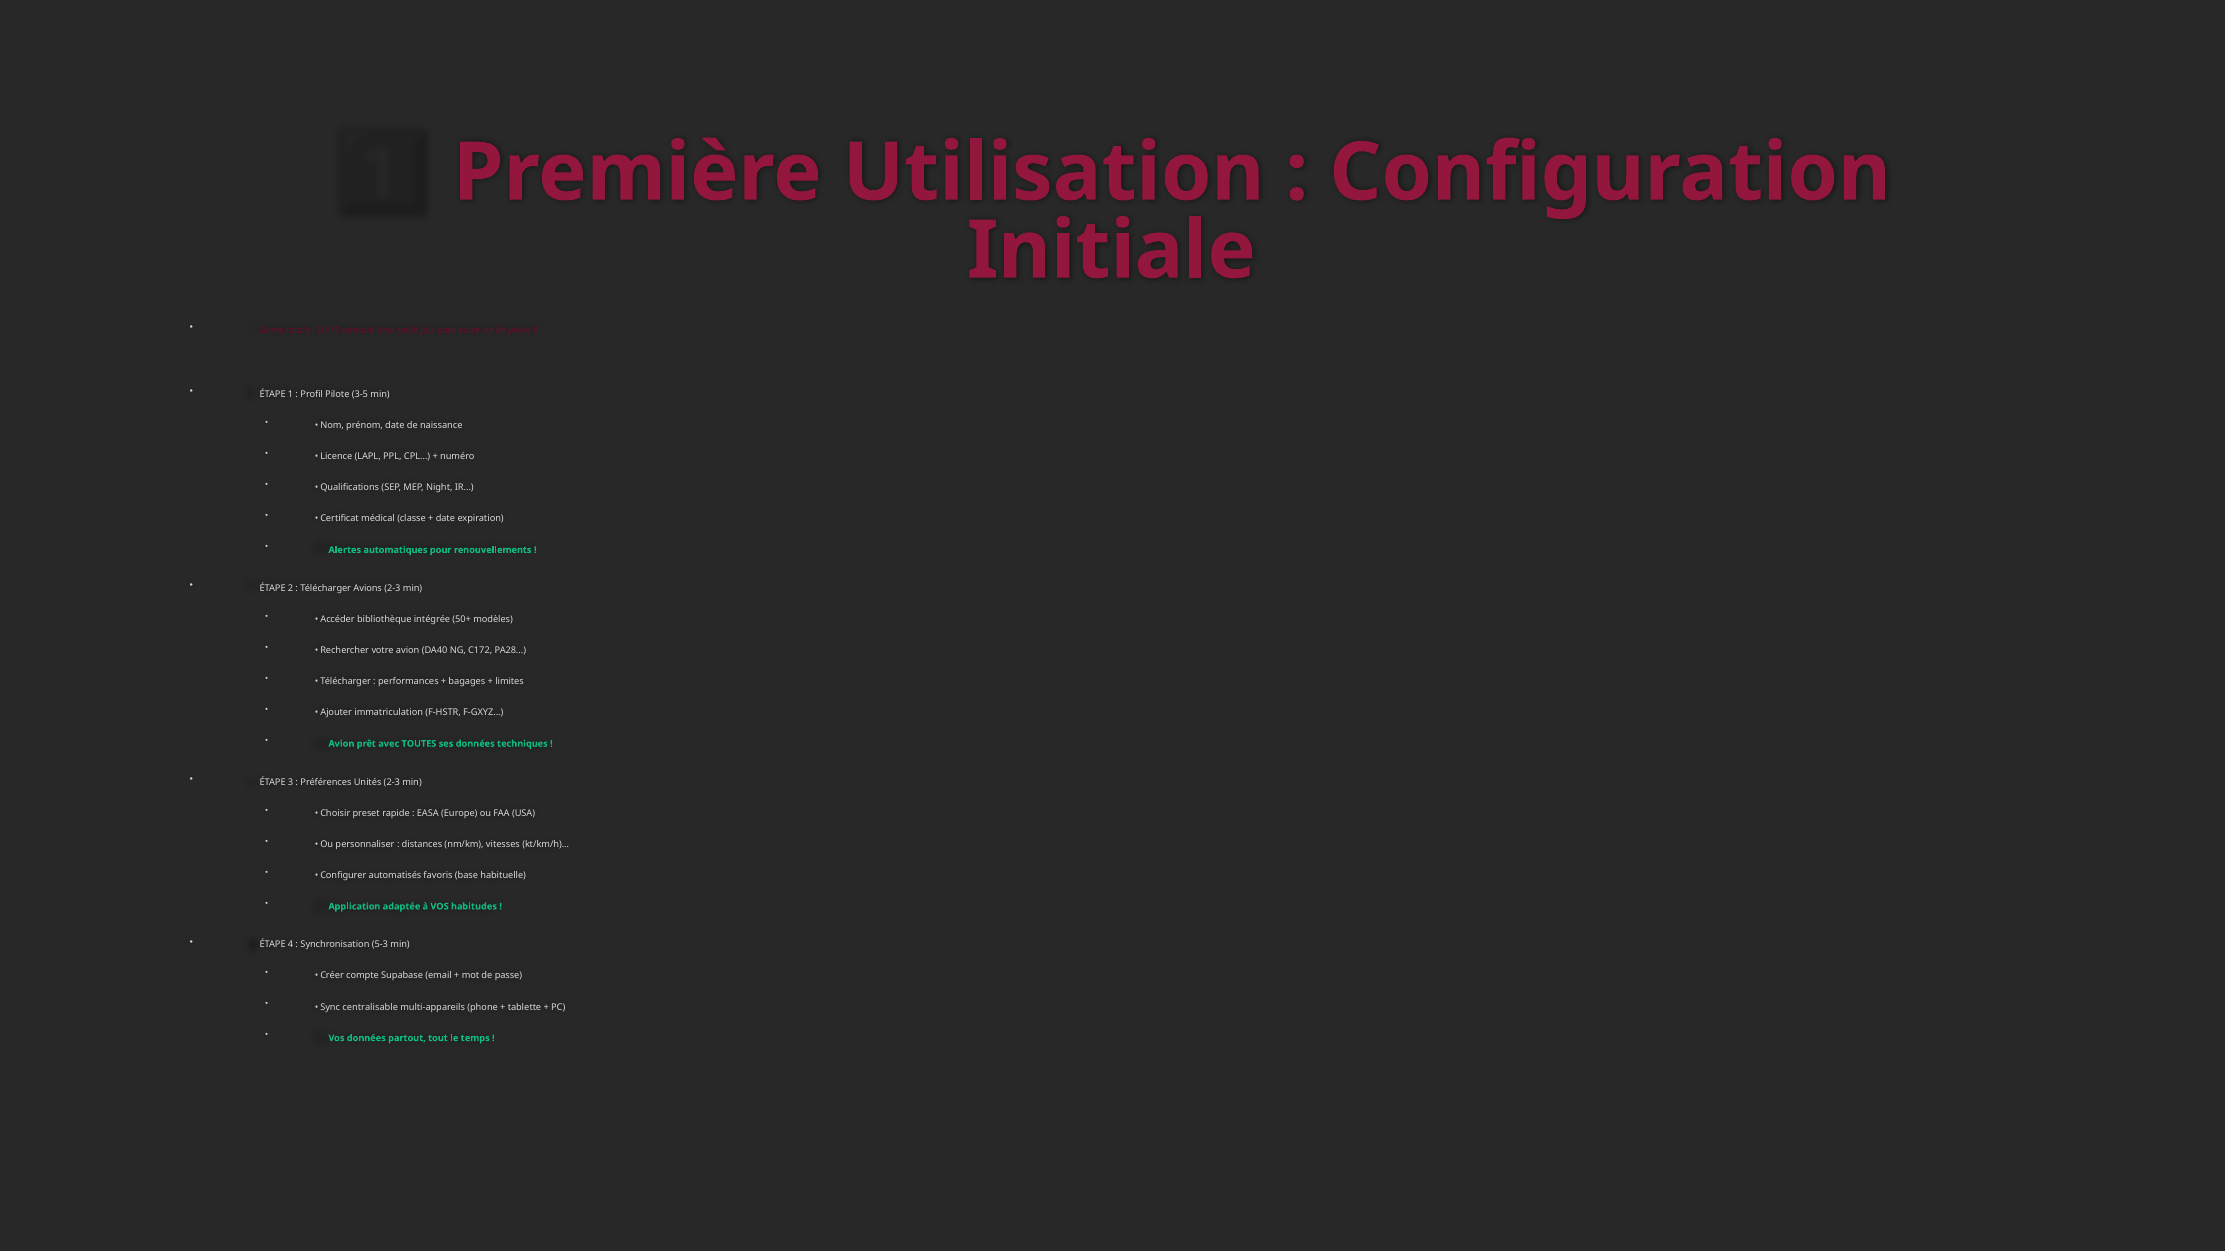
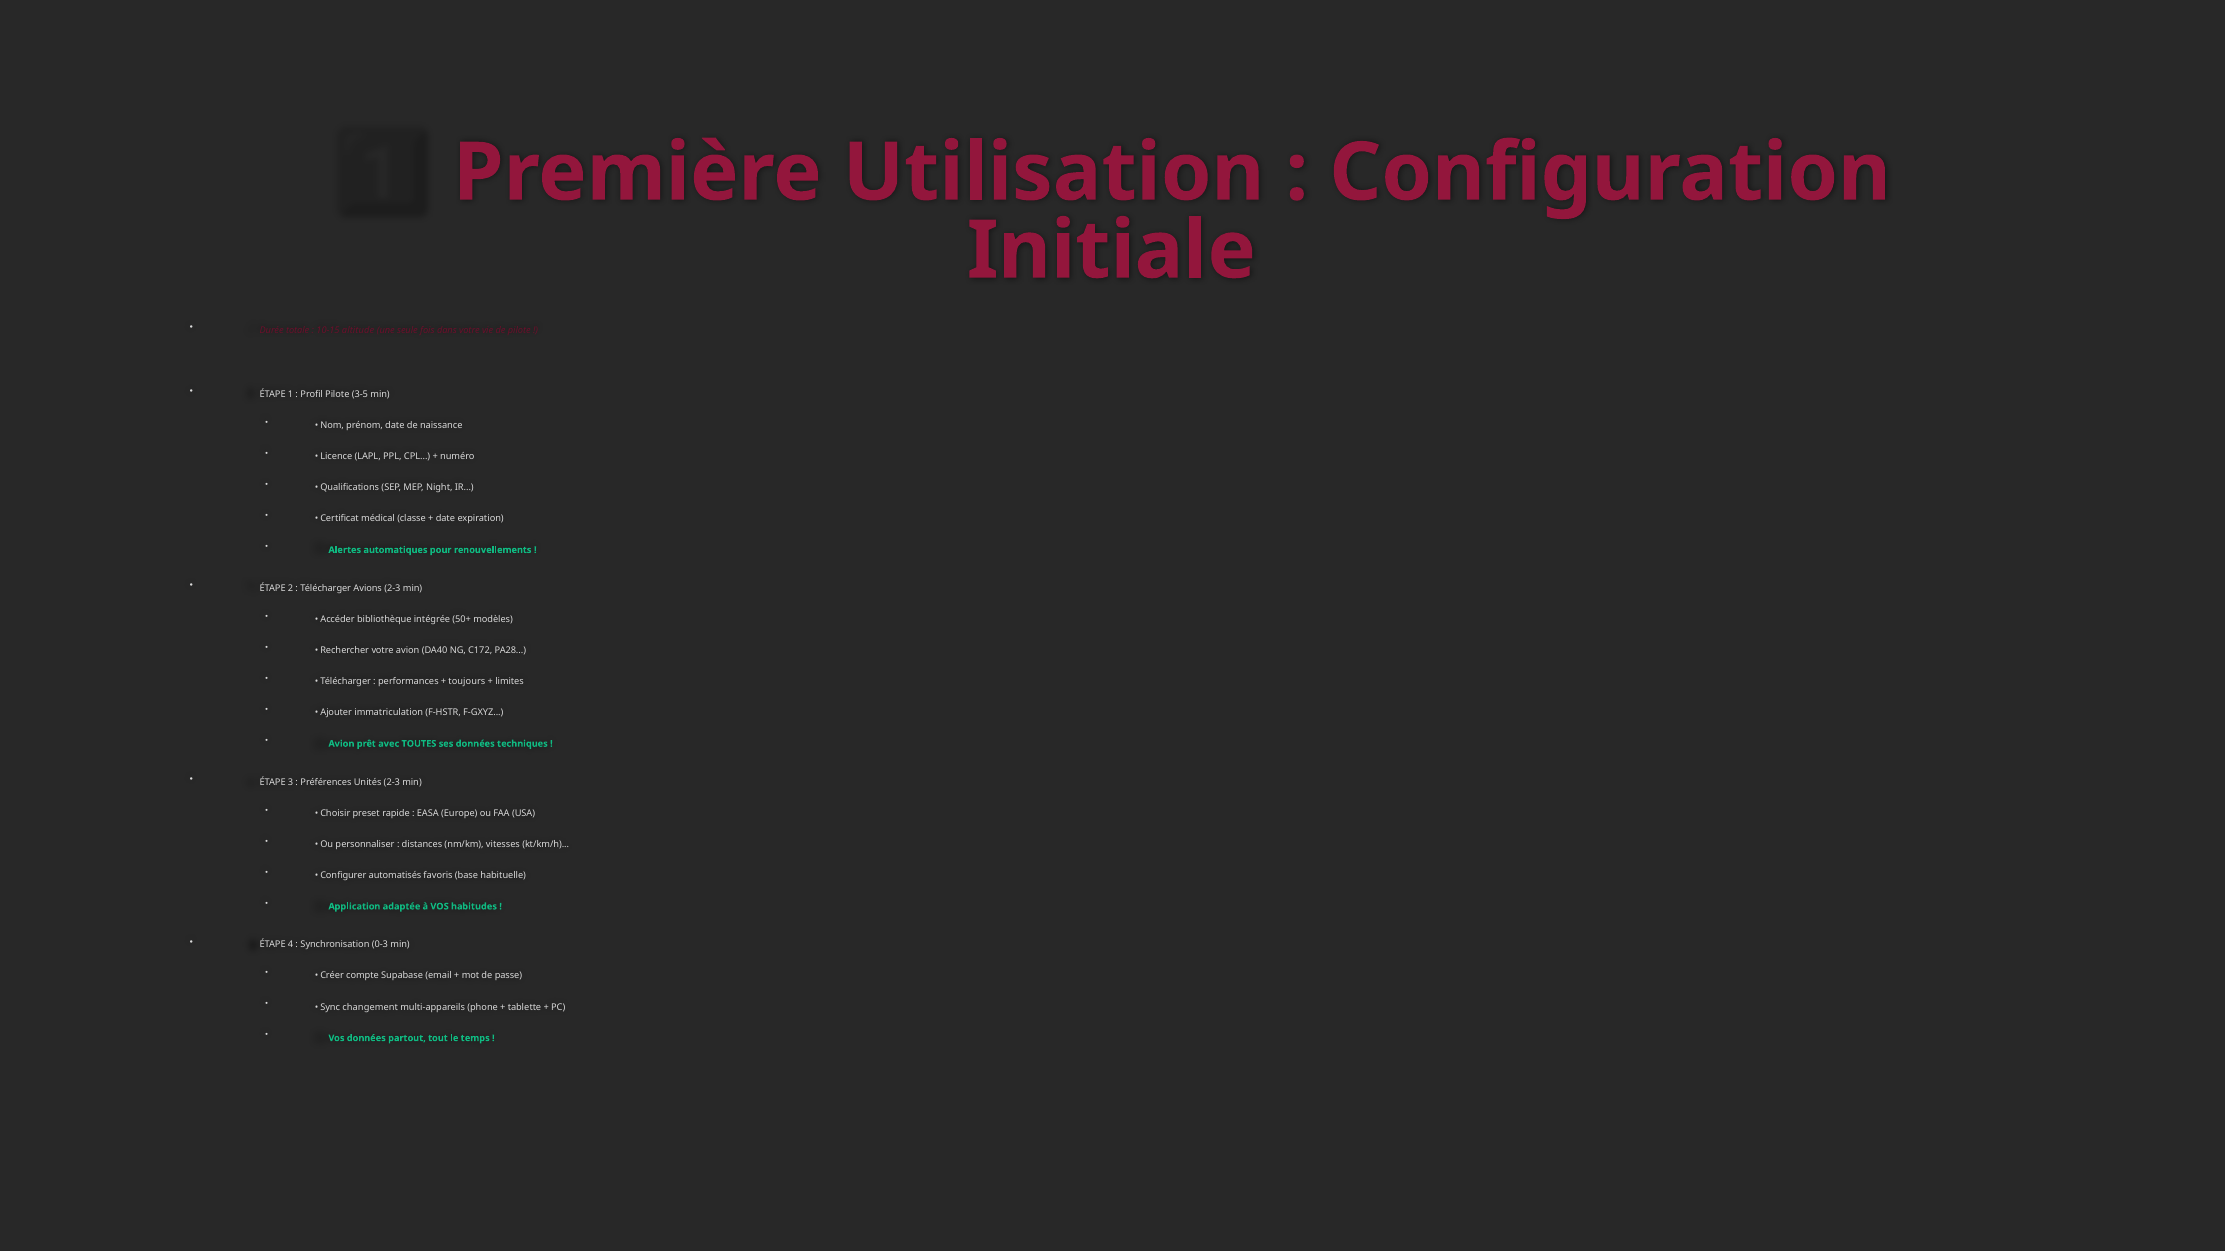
bagages: bagages -> toujours (467, 682)
5-3: 5-3 -> 0-3 (380, 945)
centralisable: centralisable -> changement (370, 1007)
